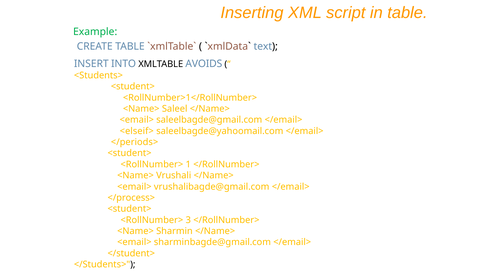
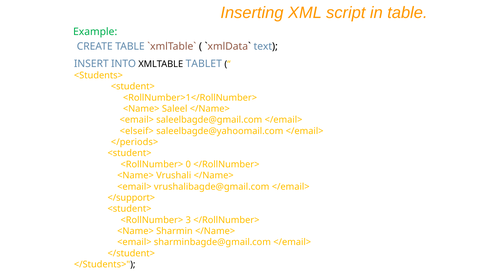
AVOIDS: AVOIDS -> TABLET (204, 64)
1: 1 -> 0 (188, 164)
</process>: </process> -> </support> (131, 197)
